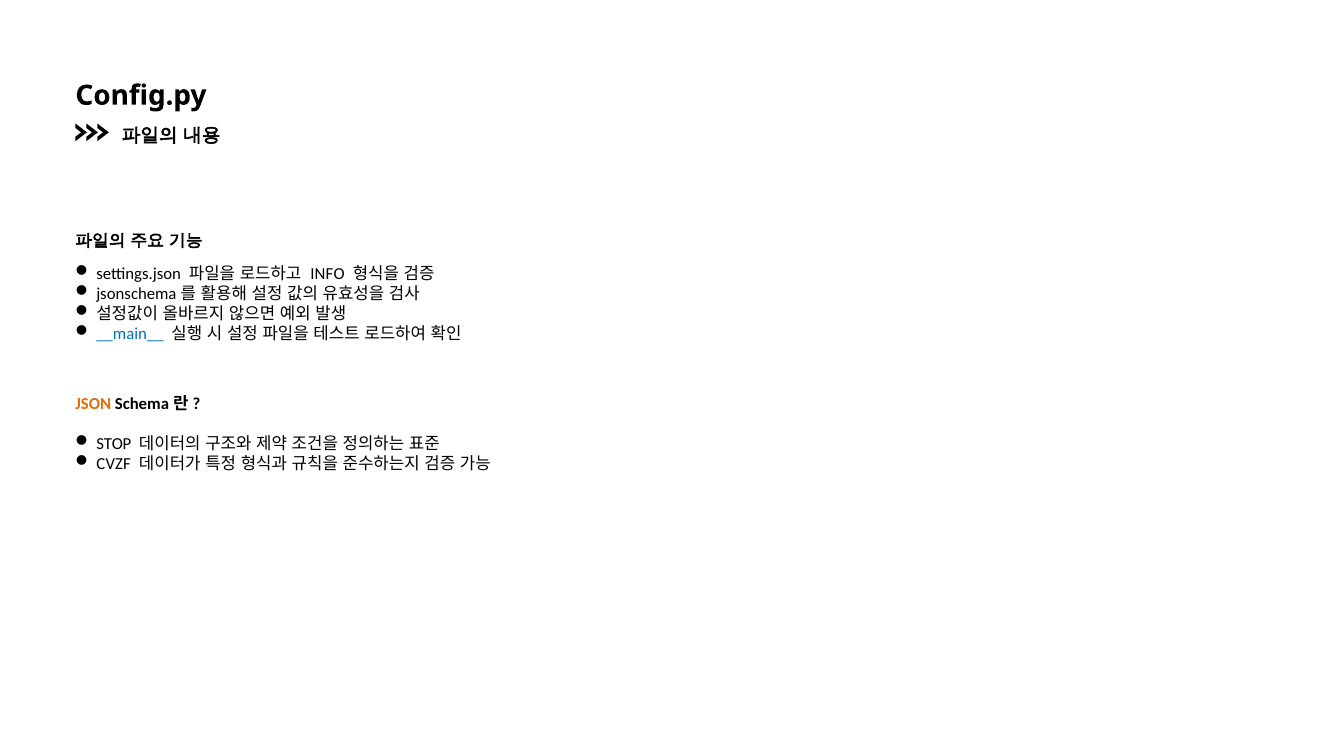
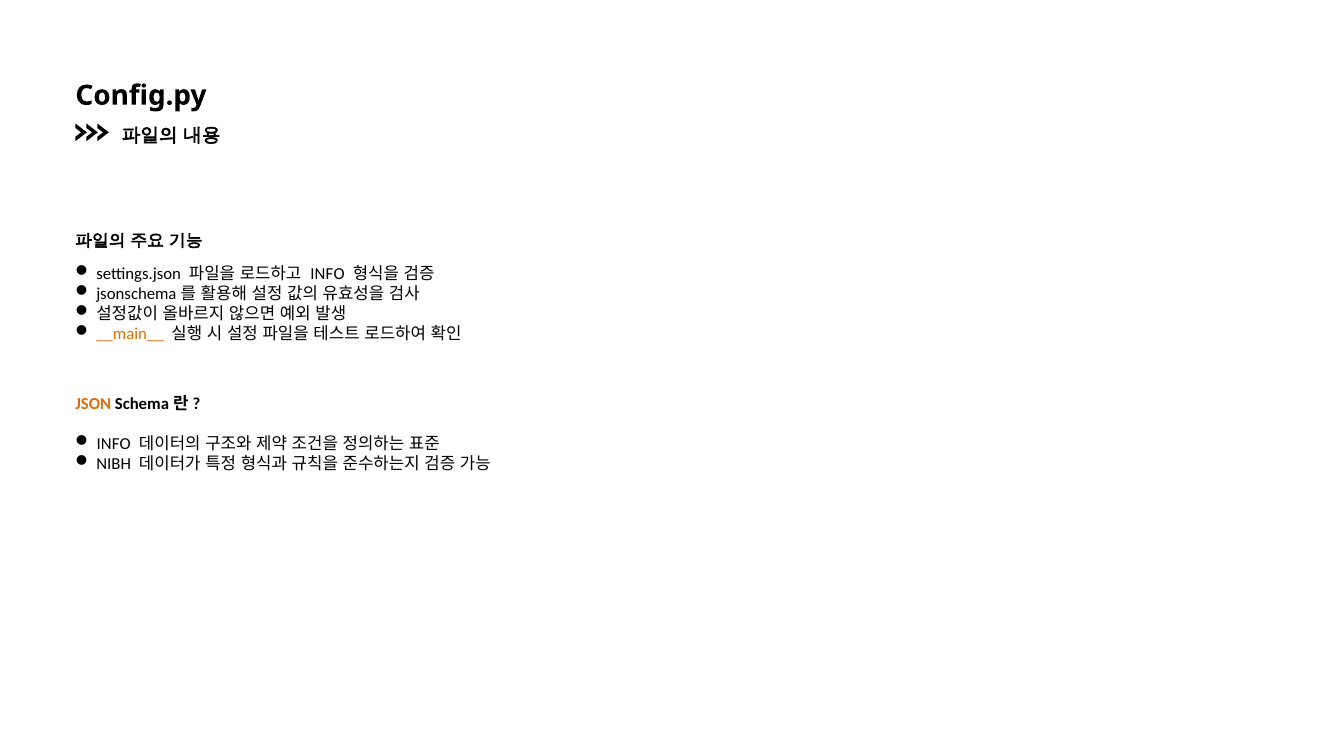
__main__ colour: blue -> orange (130, 334)
STOP: STOP -> INFO (114, 444)
CVZF: CVZF -> NIBH (114, 464)
